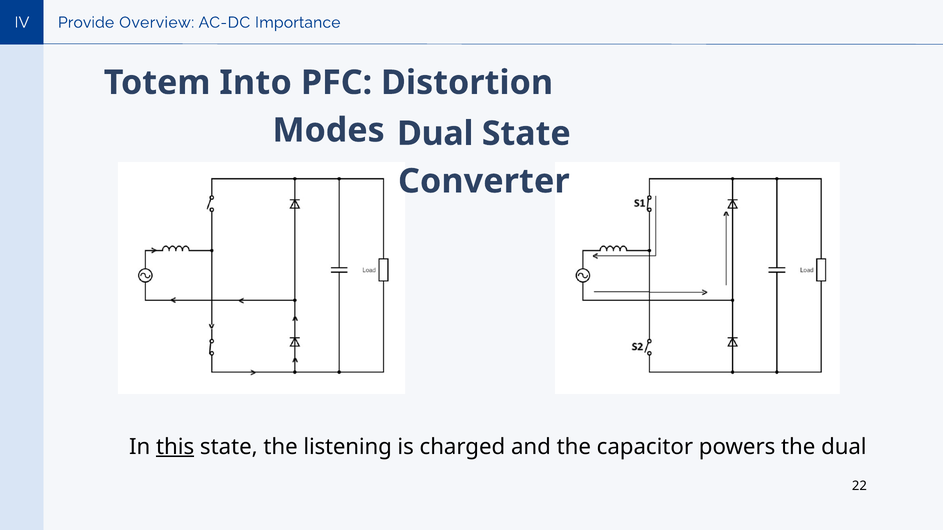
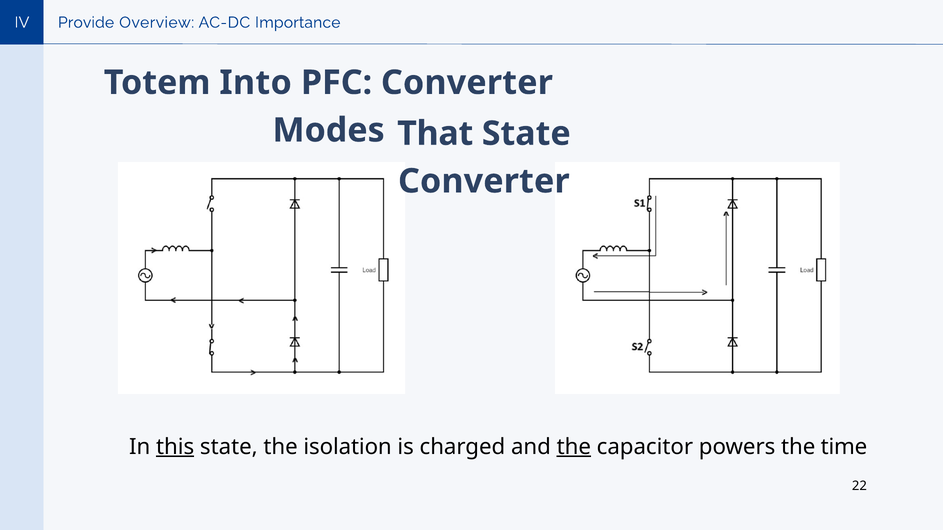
PFC Distortion: Distortion -> Converter (467, 83)
Modes Dual: Dual -> That (435, 134)
listening: listening -> isolation (348, 447)
the underline: none -> present (574, 447)
the dual: dual -> time (844, 447)
